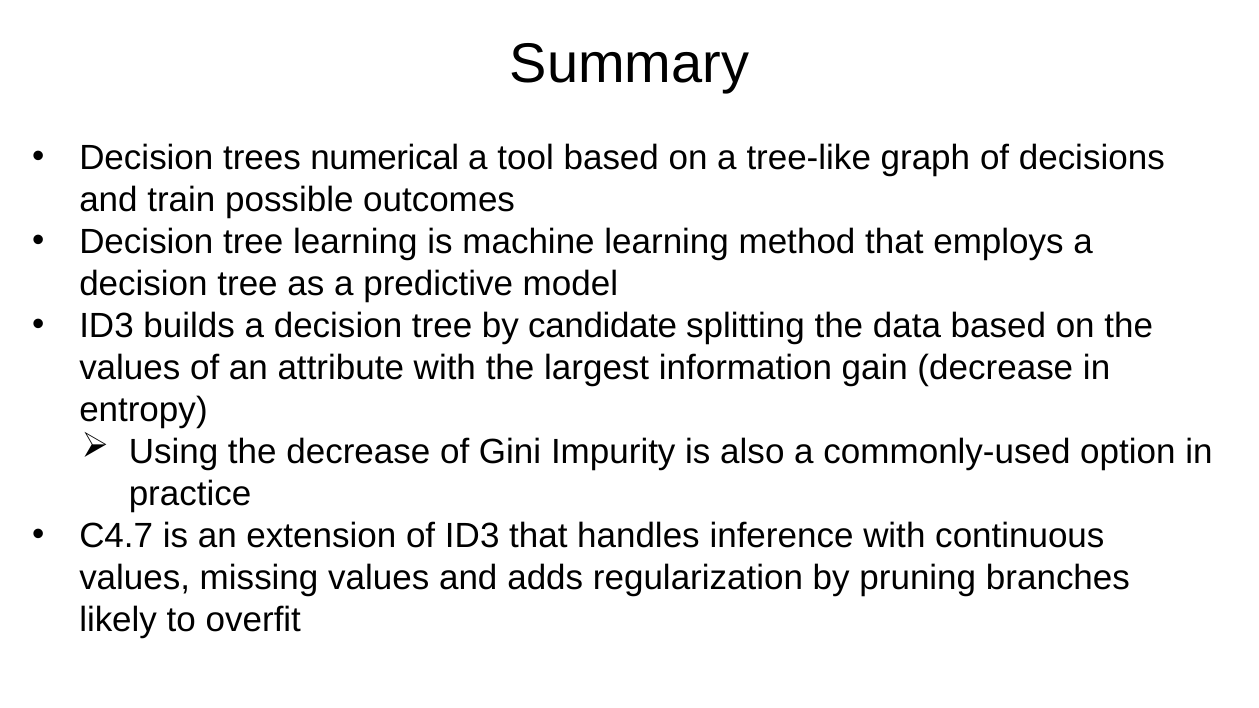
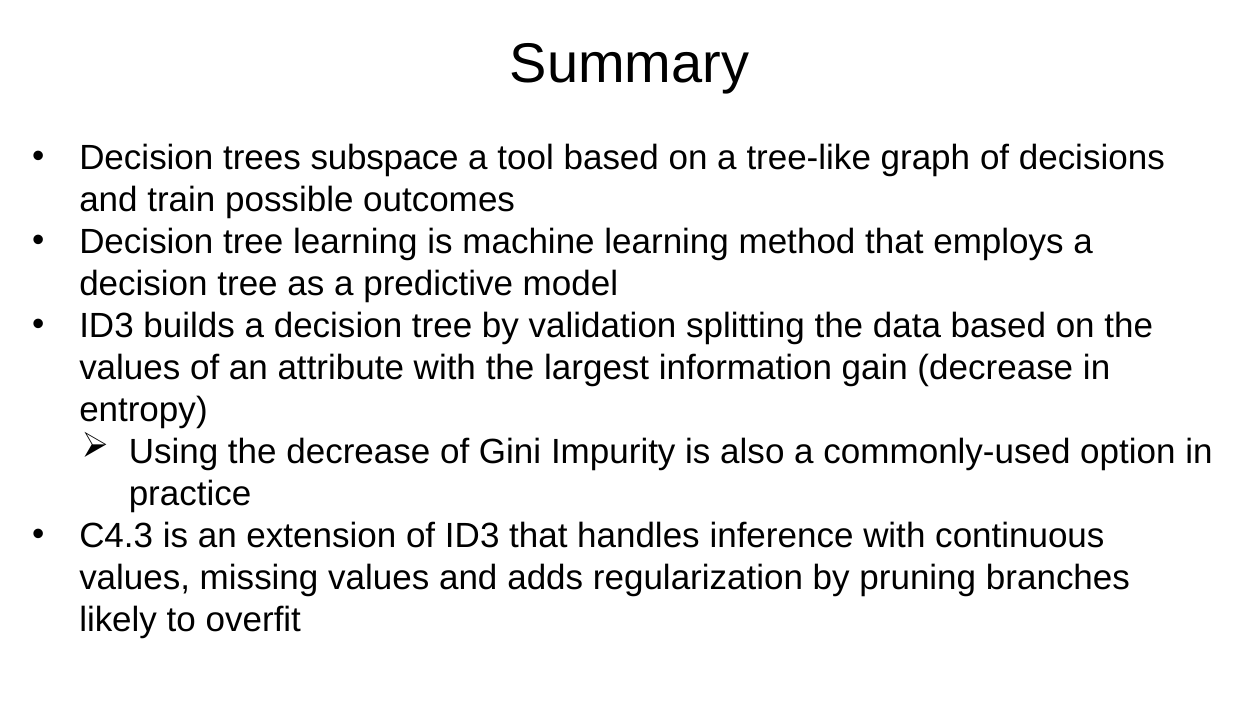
numerical: numerical -> subspace (385, 158)
candidate: candidate -> validation (603, 326)
C4.7: C4.7 -> C4.3 (116, 536)
